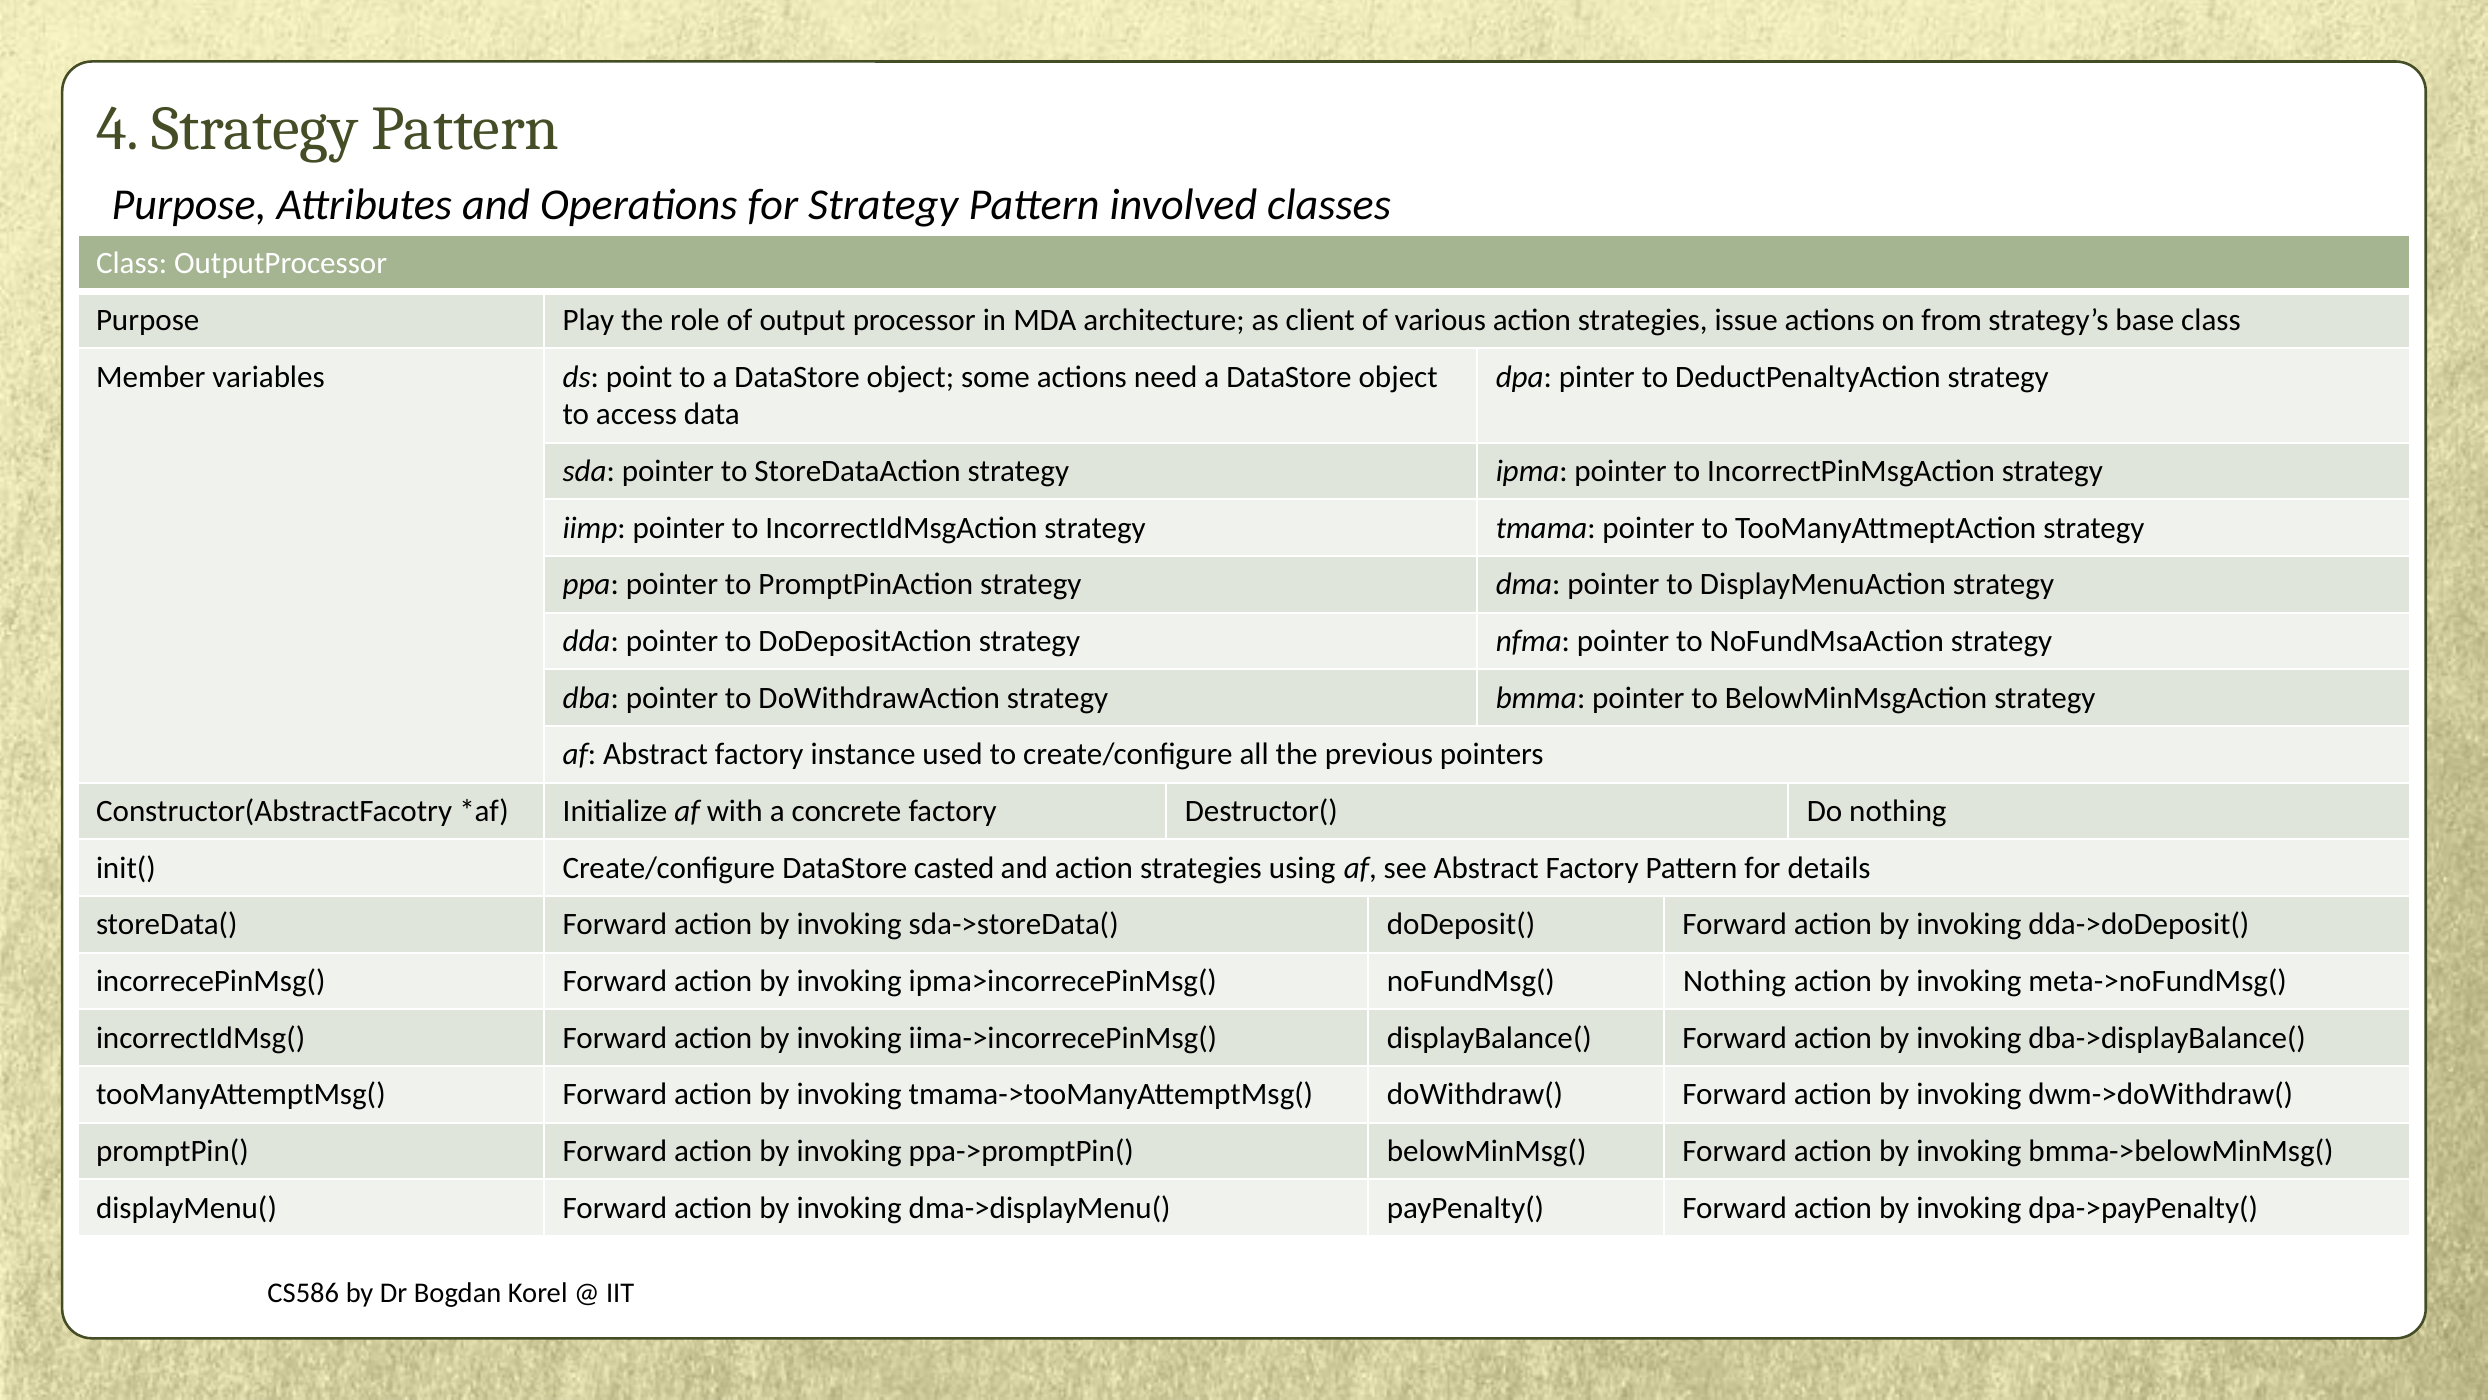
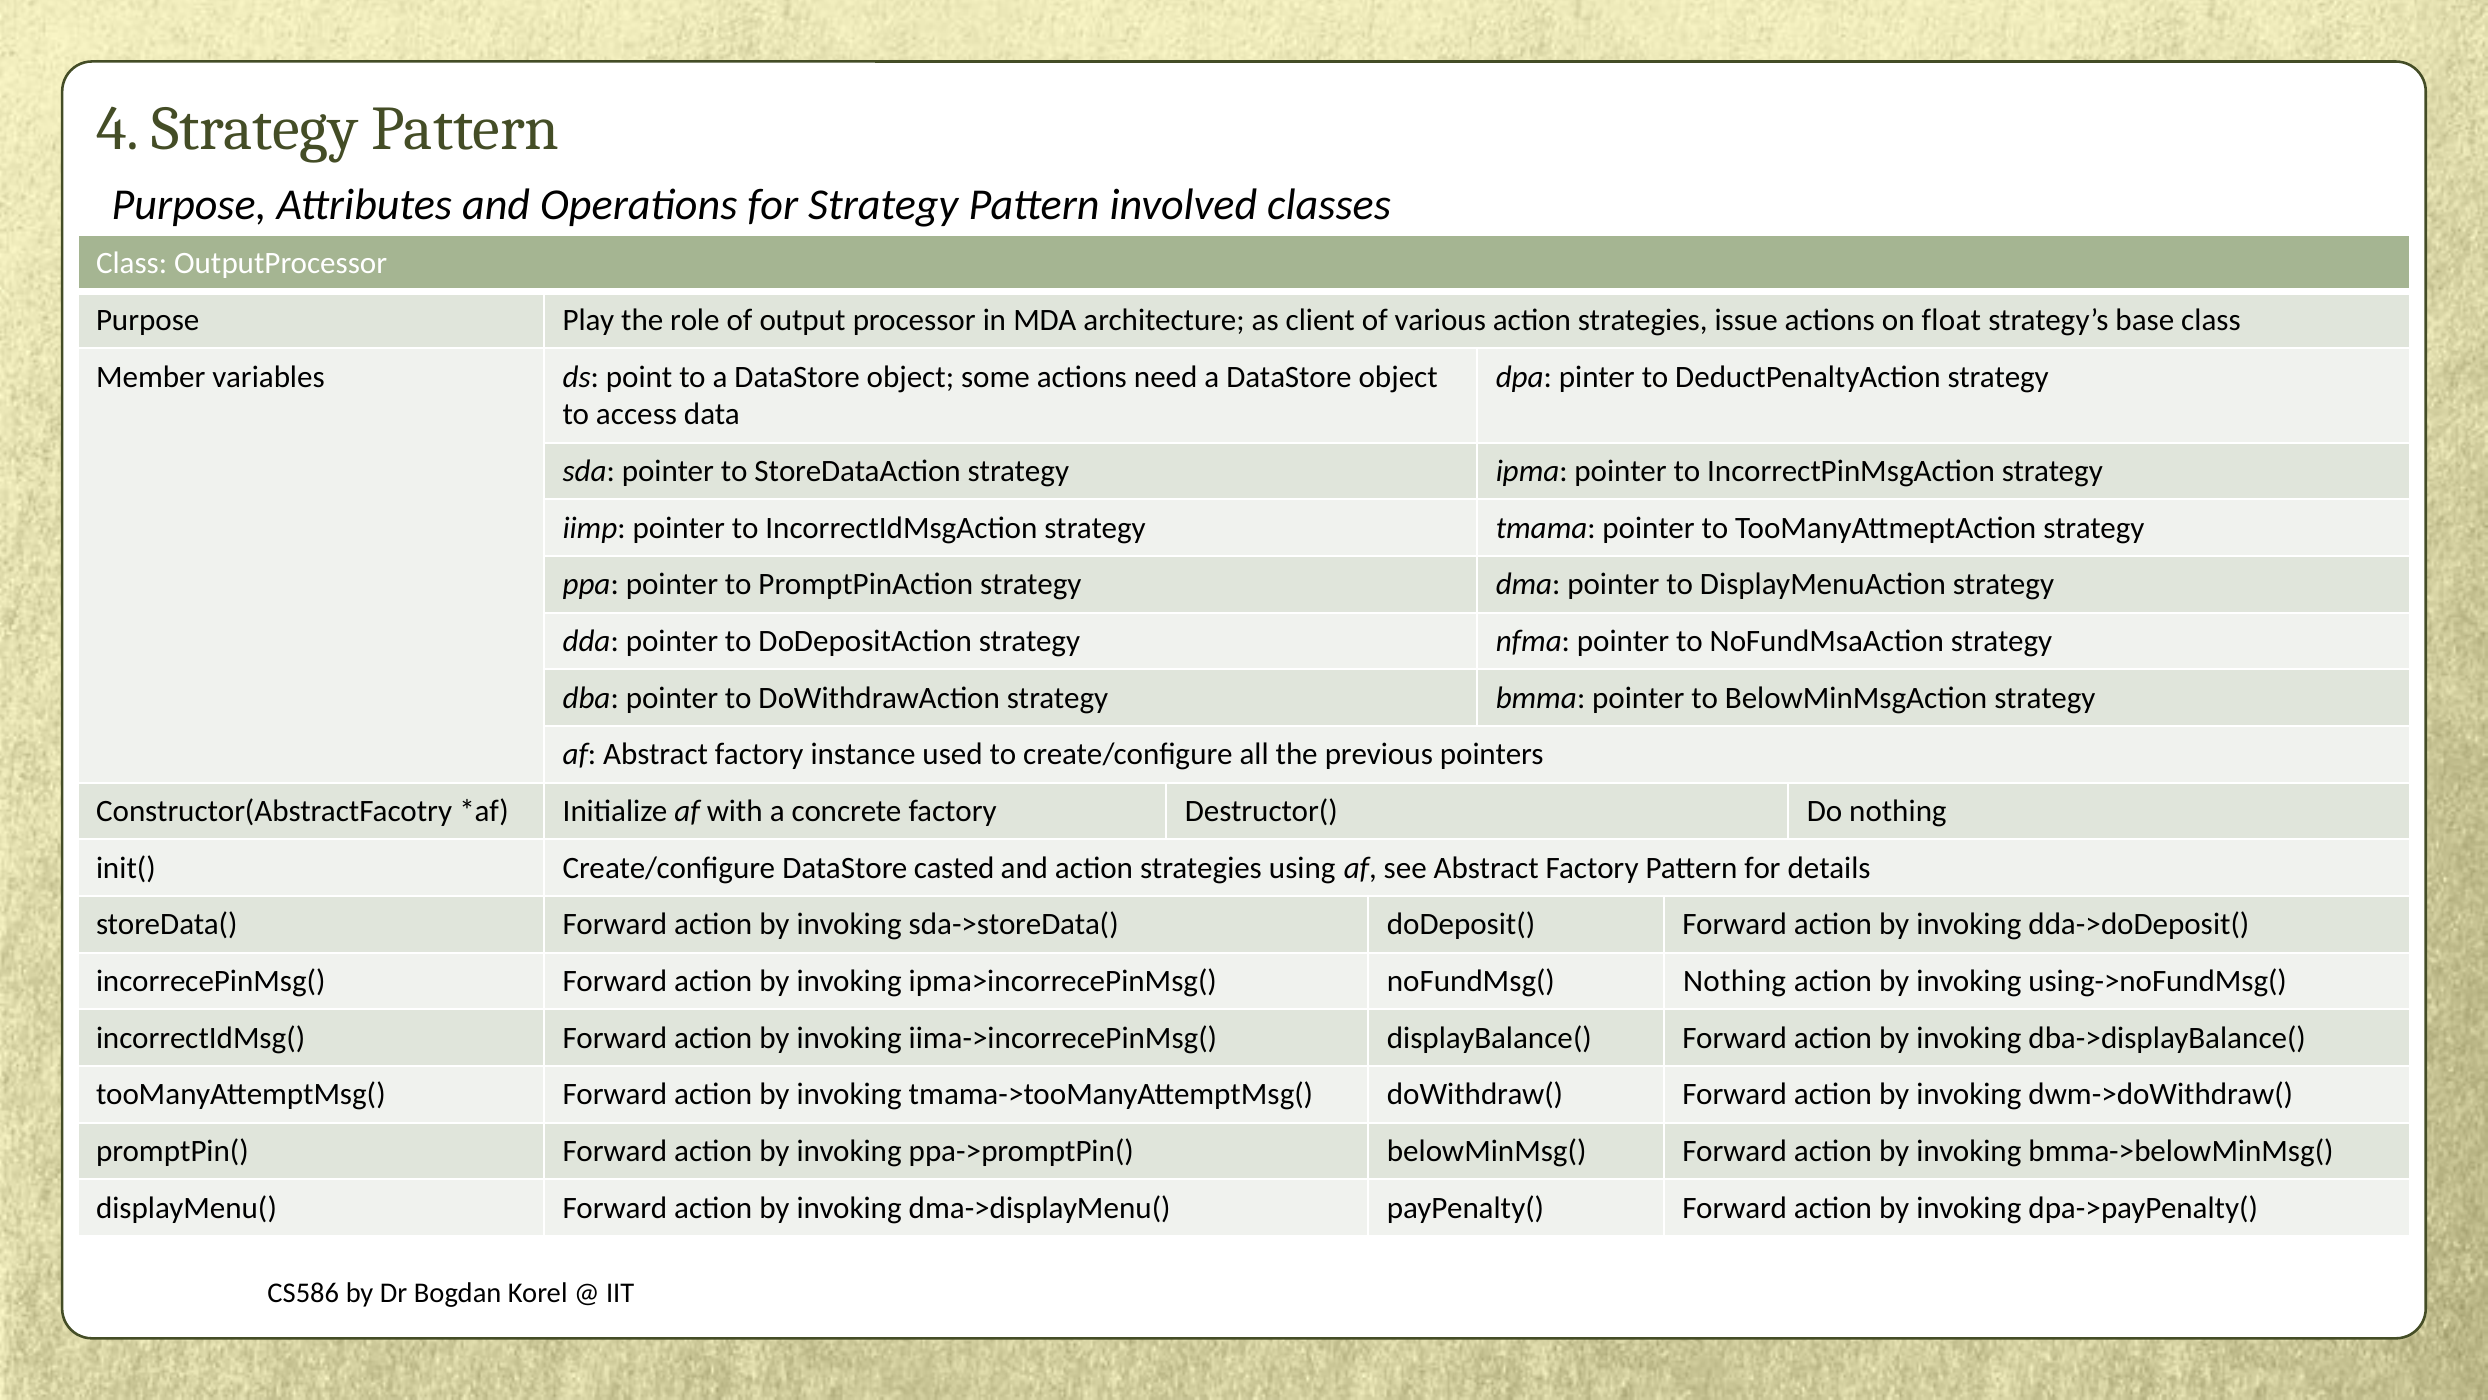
from: from -> float (1951, 320)
meta->noFundMsg(: meta->noFundMsg( -> using->noFundMsg( (2158, 981)
